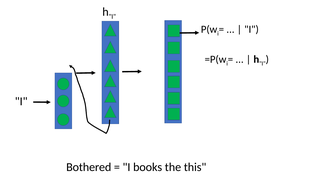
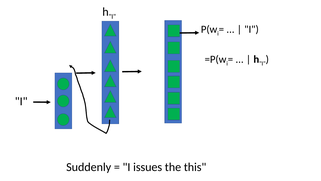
Bothered: Bothered -> Suddenly (89, 167)
books: books -> issues (148, 167)
